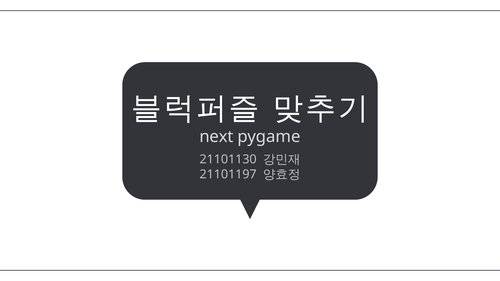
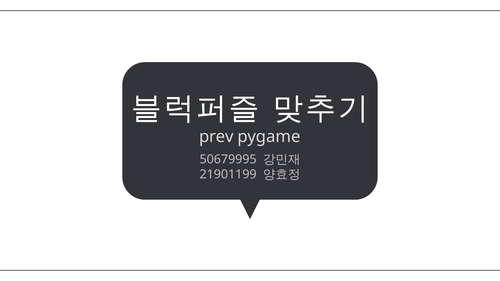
next: next -> prev (216, 137)
21101130: 21101130 -> 50679995 (228, 160)
21101197: 21101197 -> 21901199 (228, 175)
